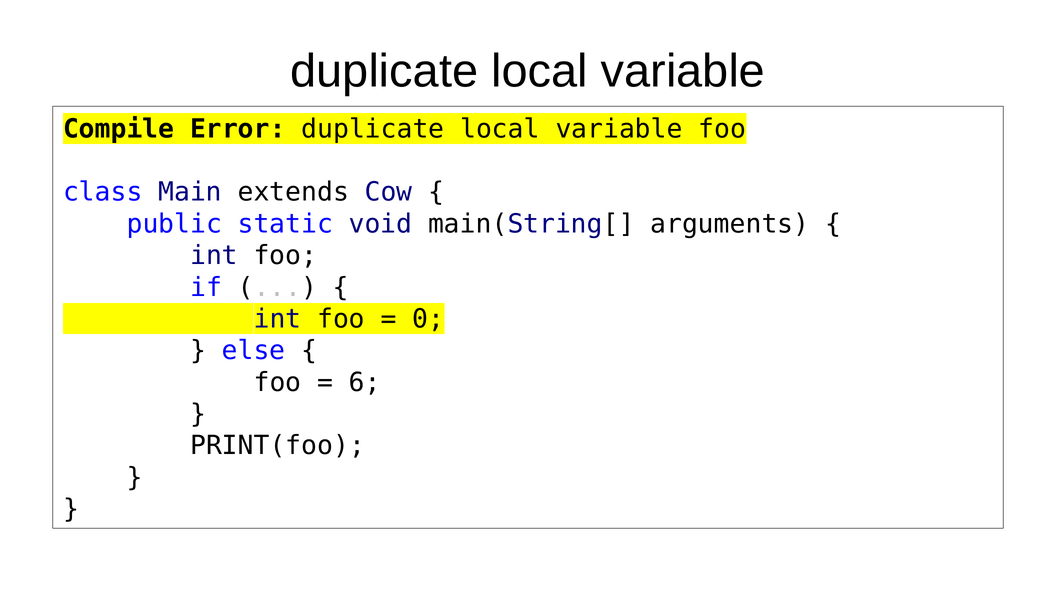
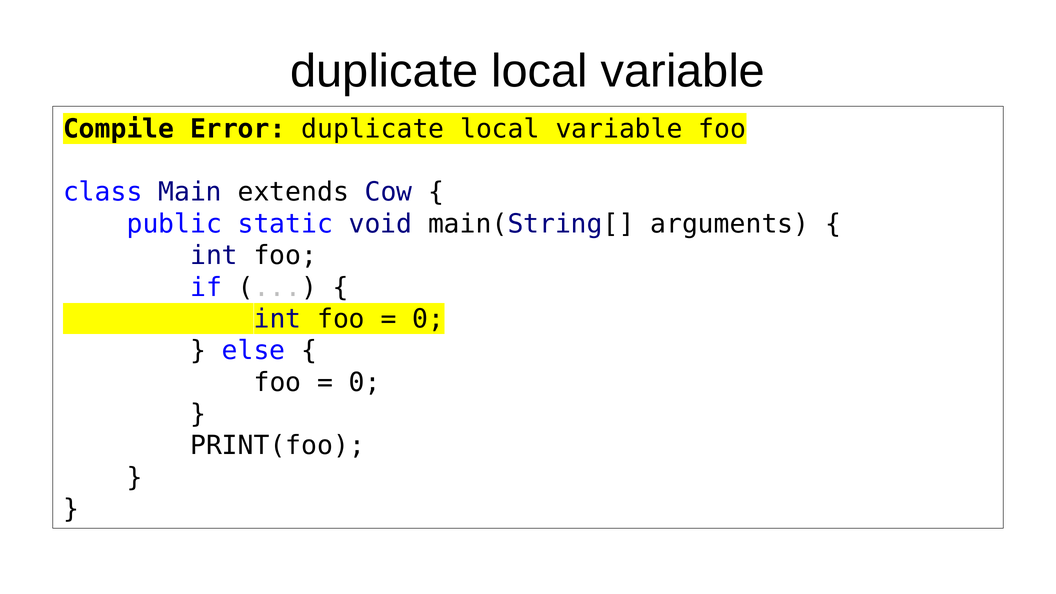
6: 6 -> 0 (365, 382)
